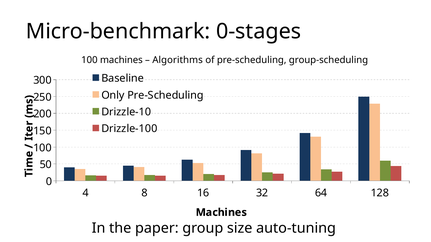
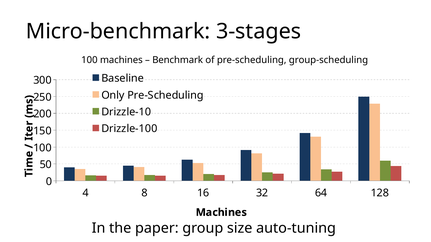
0-stages: 0-stages -> 3-stages (259, 31)
Algorithms: Algorithms -> Benchmark (178, 60)
